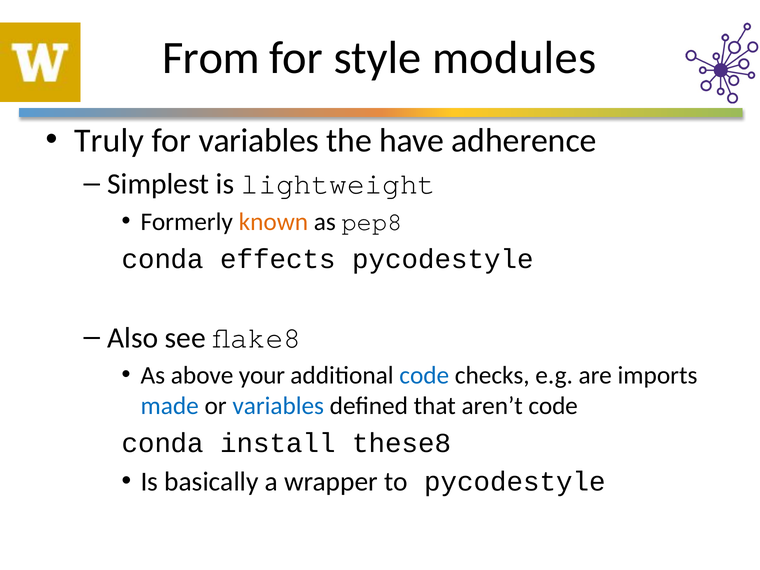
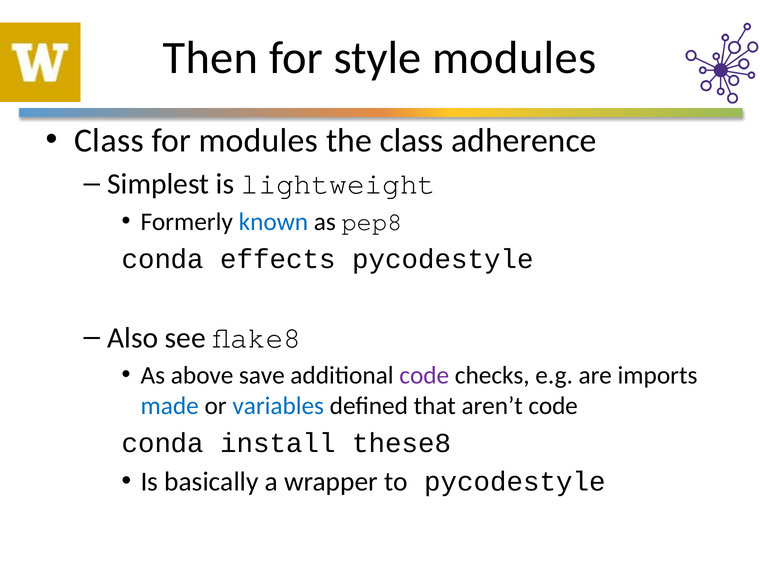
From: From -> Then (210, 58)
Truly: Truly -> Class (109, 140)
for variables: variables -> modules (258, 140)
the have: have -> class (412, 140)
known colour: orange -> blue (273, 222)
your: your -> save (262, 375)
code colour: blue -> purple (424, 375)
